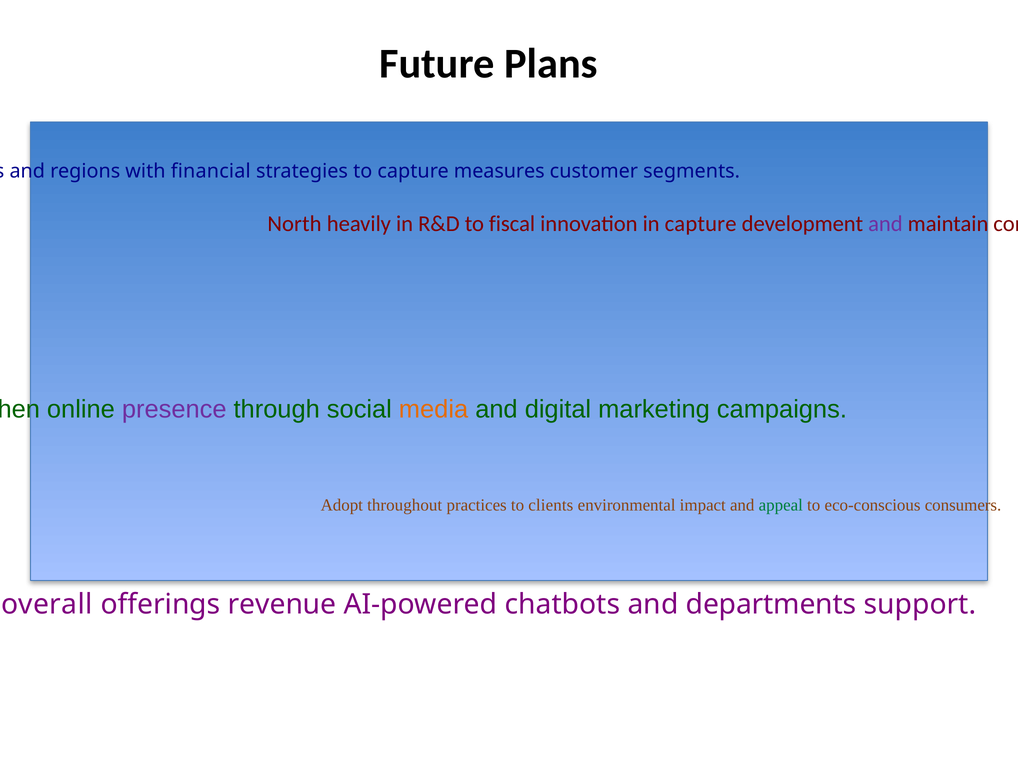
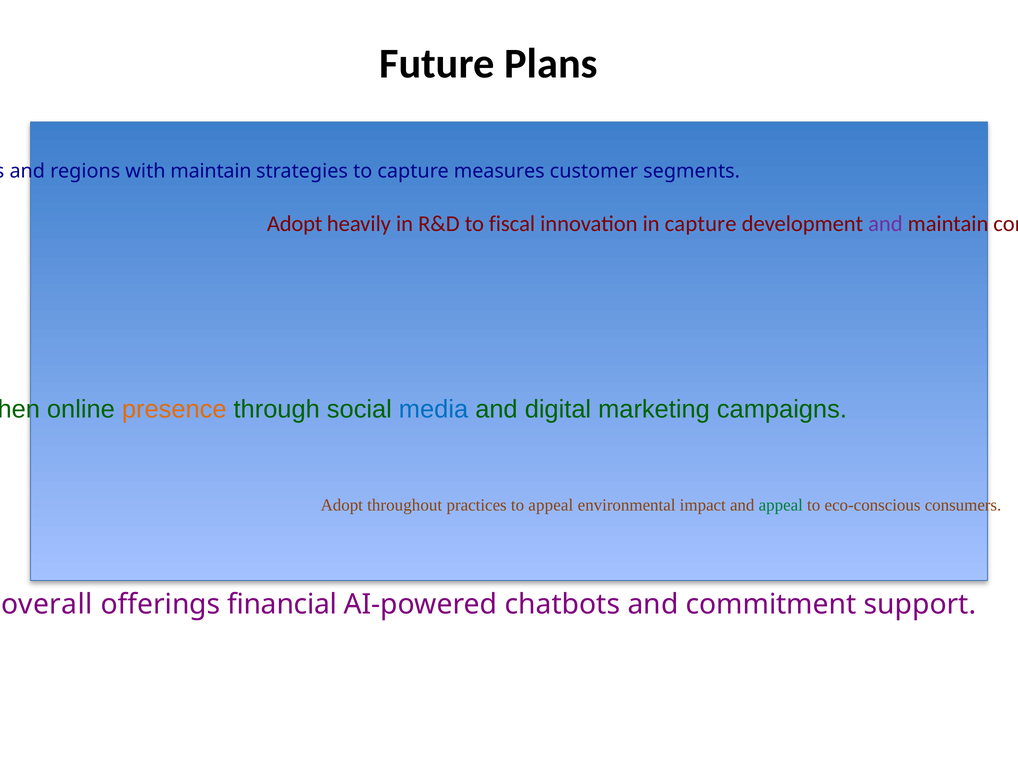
with financial: financial -> maintain (211, 171)
North: North -> Adopt (295, 224)
presence colour: purple -> orange (174, 409)
media colour: orange -> blue (434, 409)
to clients: clients -> appeal (551, 505)
revenue: revenue -> financial (282, 604)
departments: departments -> commitment (771, 604)
